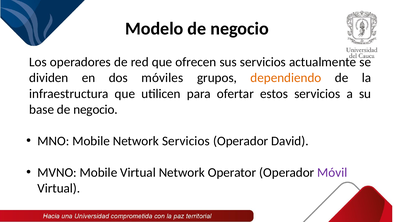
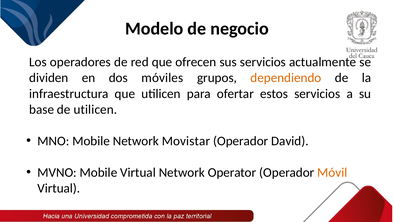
base de negocio: negocio -> utilicen (95, 109)
Network Servicios: Servicios -> Movistar (186, 141)
Móvil colour: purple -> orange (332, 172)
